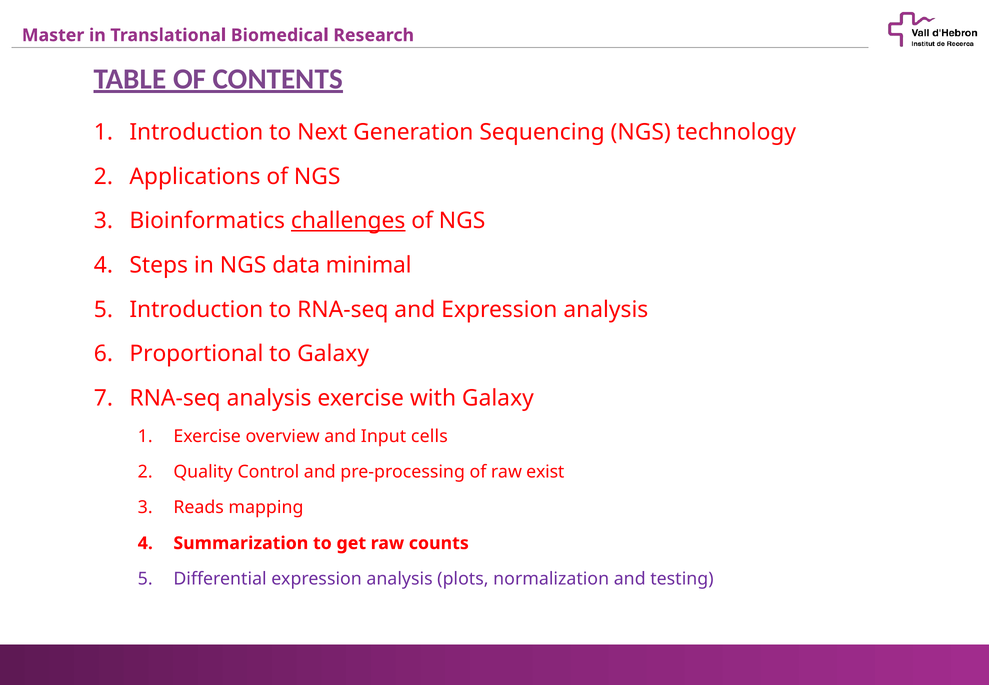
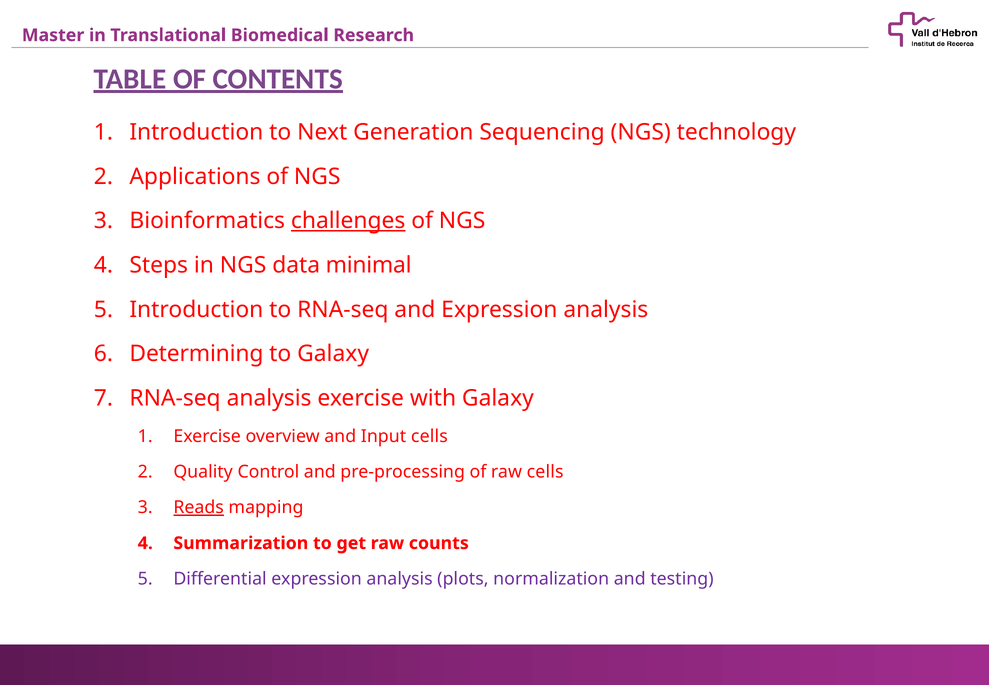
Proportional: Proportional -> Determining (196, 354)
raw exist: exist -> cells (545, 472)
Reads underline: none -> present (199, 507)
